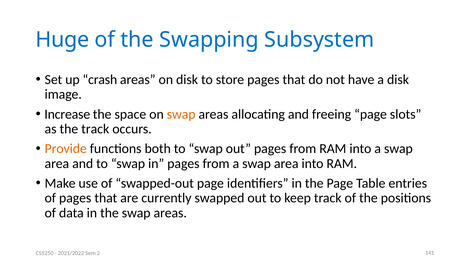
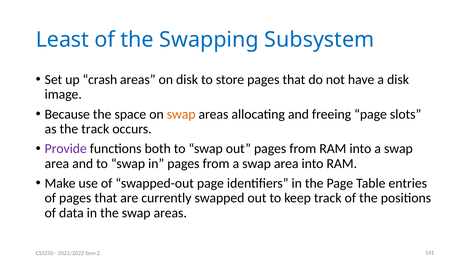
Huge: Huge -> Least (62, 39)
Increase: Increase -> Because (67, 114)
Provide colour: orange -> purple (66, 148)
